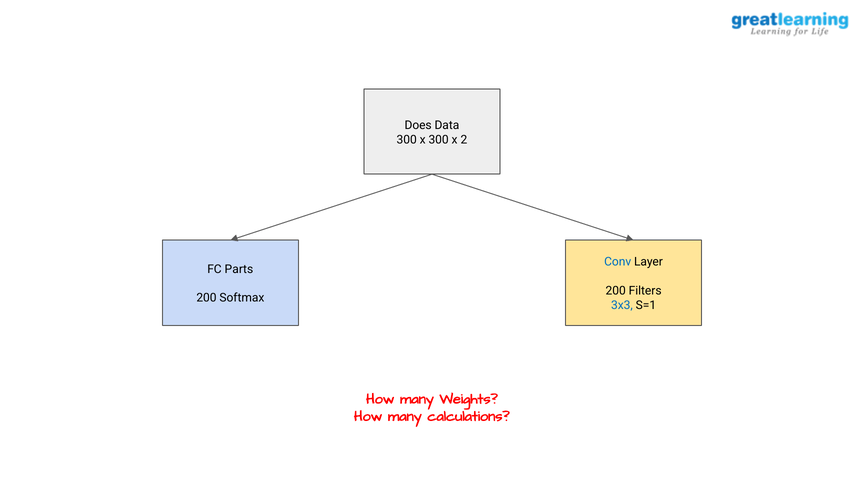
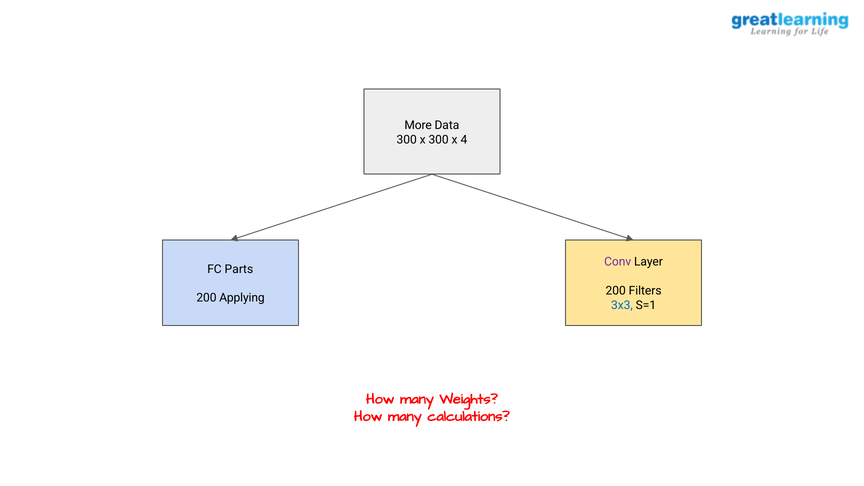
Does: Does -> More (418, 125)
2: 2 -> 4 (464, 140)
Conv colour: blue -> purple (618, 262)
Softmax: Softmax -> Applying (242, 298)
